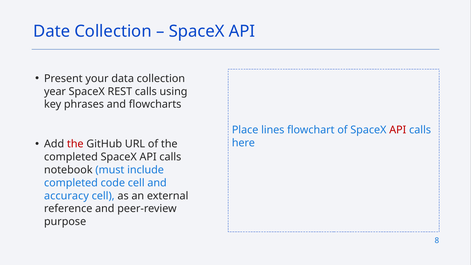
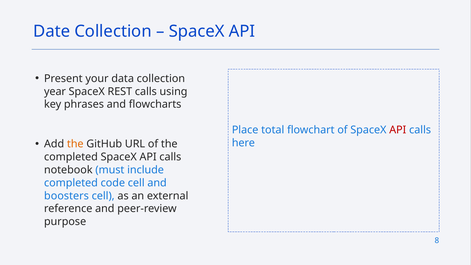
lines: lines -> total (273, 130)
the colour: red -> orange (75, 144)
accuracy: accuracy -> boosters (66, 196)
